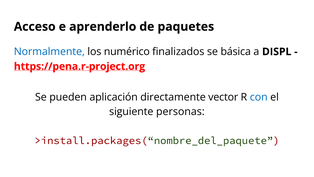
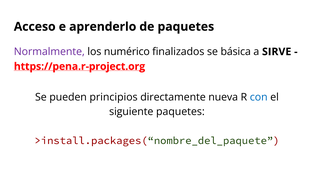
Normalmente colour: blue -> purple (49, 52)
DISPL: DISPL -> SIRVE (277, 52)
aplicación: aplicación -> principios (114, 97)
vector: vector -> nueva (223, 97)
siguiente personas: personas -> paquetes (180, 111)
